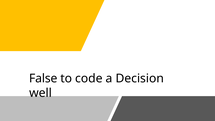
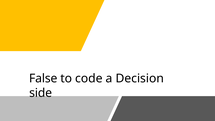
well: well -> side (41, 93)
